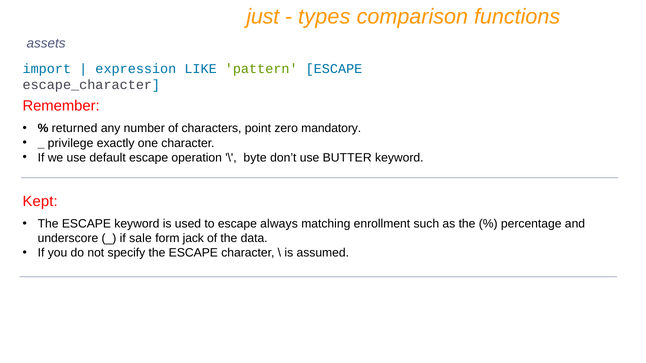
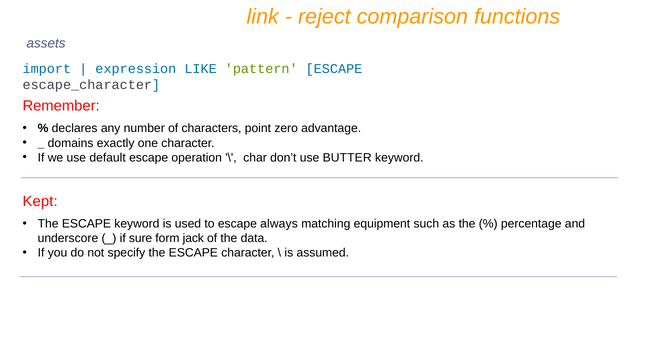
just: just -> link (263, 17)
types: types -> reject (324, 17)
returned: returned -> declares (75, 129)
mandatory: mandatory -> advantage (331, 129)
privilege: privilege -> domains (71, 143)
byte: byte -> char (255, 158)
enrollment: enrollment -> equipment (382, 224)
sale: sale -> sure (141, 239)
